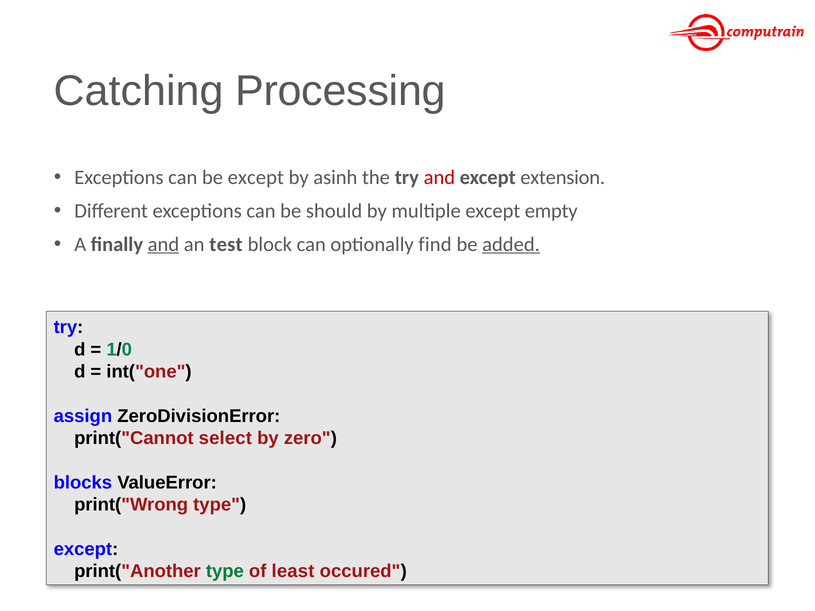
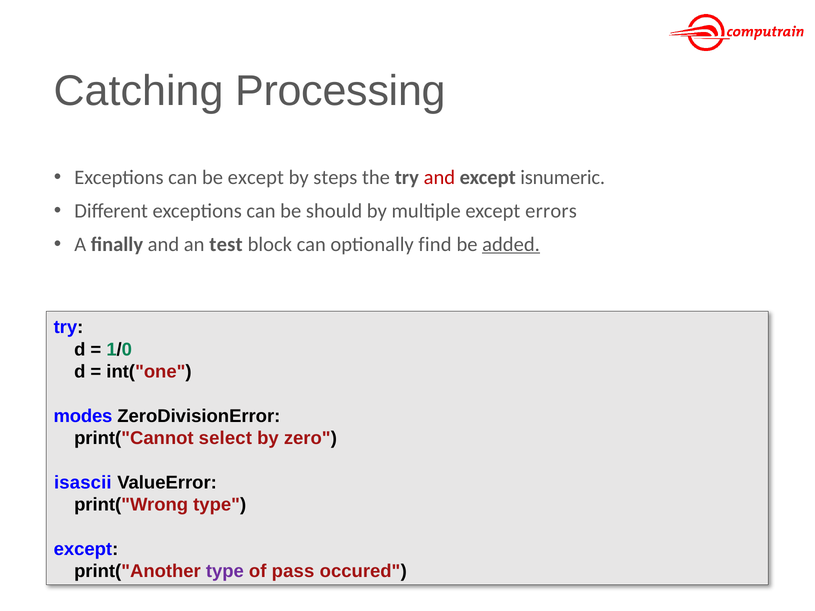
asinh: asinh -> steps (335, 177)
extension: extension -> isnumeric (563, 177)
empty: empty -> errors (551, 211)
and underline: present -> none (163, 244)
assign: assign -> modes (83, 416)
blocks: blocks -> isascii (83, 483)
type colour: green -> purple (225, 571)
least: least -> pass (293, 571)
